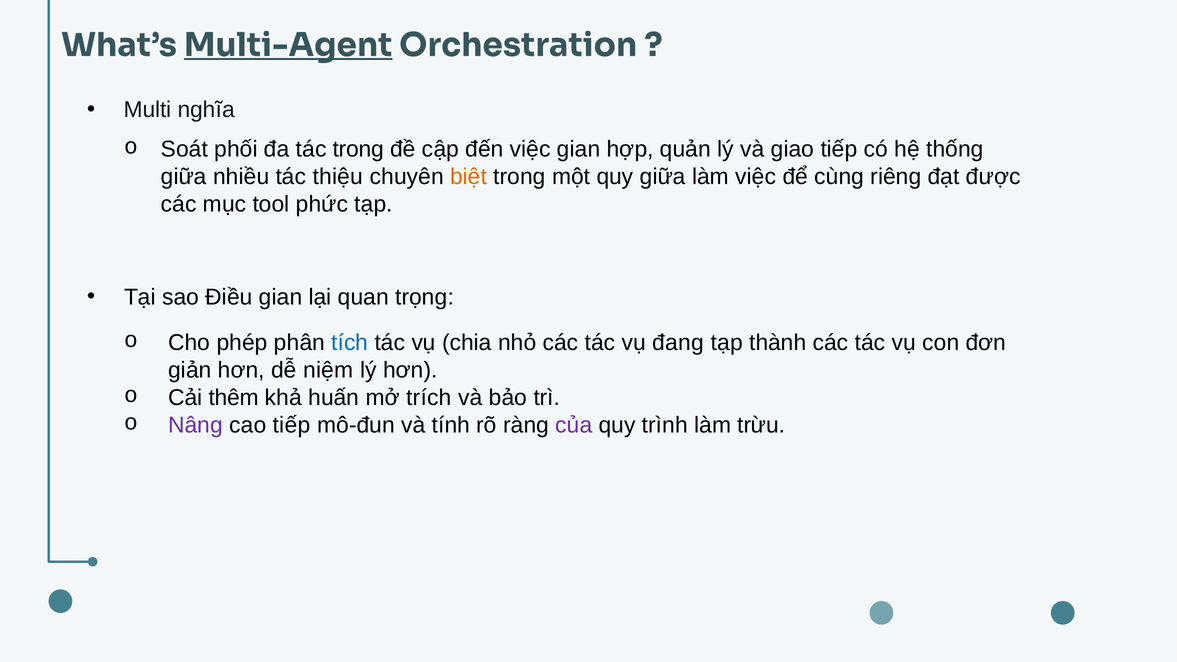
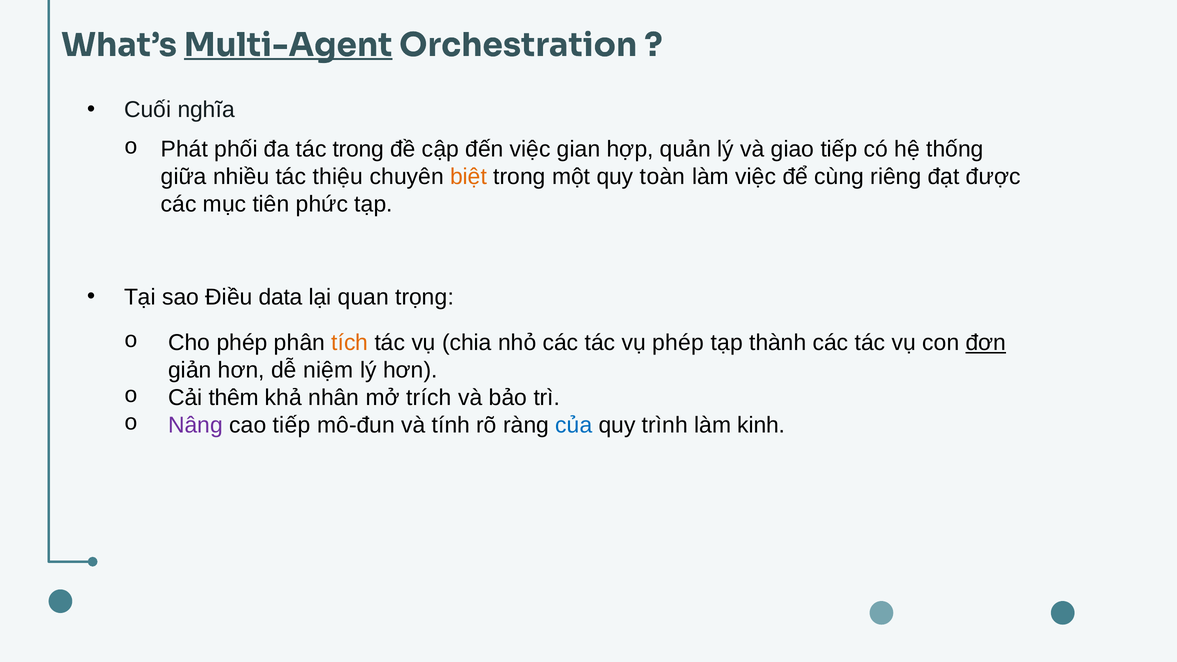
Multi: Multi -> Cuối (148, 110)
Soát: Soát -> Phát (184, 149)
quy giữa: giữa -> toàn (663, 177)
tool: tool -> tiên (271, 204)
Điều gian: gian -> data (281, 297)
tích colour: blue -> orange (350, 343)
vụ đang: đang -> phép (678, 343)
đơn underline: none -> present (986, 343)
huấn: huấn -> nhân (334, 398)
của colour: purple -> blue (574, 425)
trừu: trừu -> kinh (761, 425)
